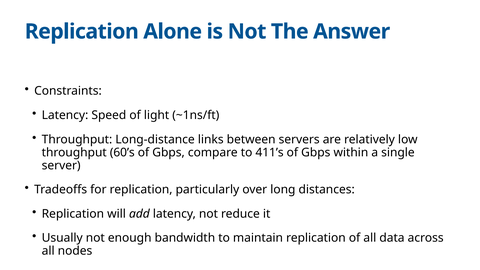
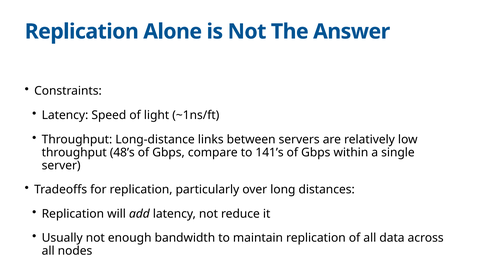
60’s: 60’s -> 48’s (122, 152)
411’s: 411’s -> 141’s (270, 152)
